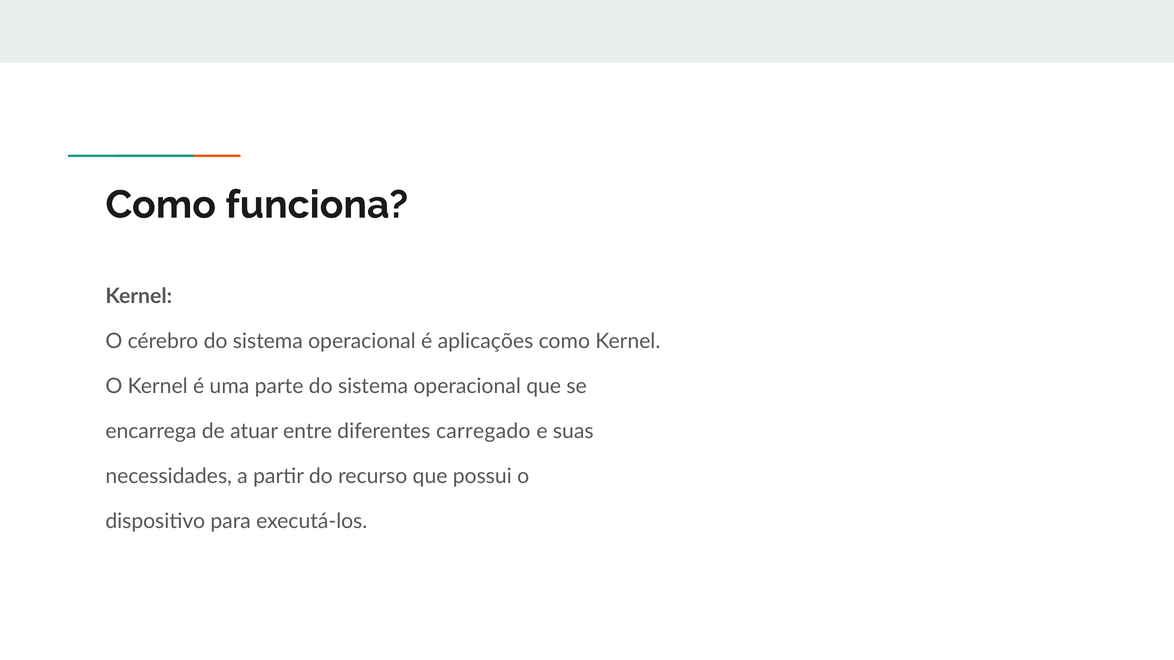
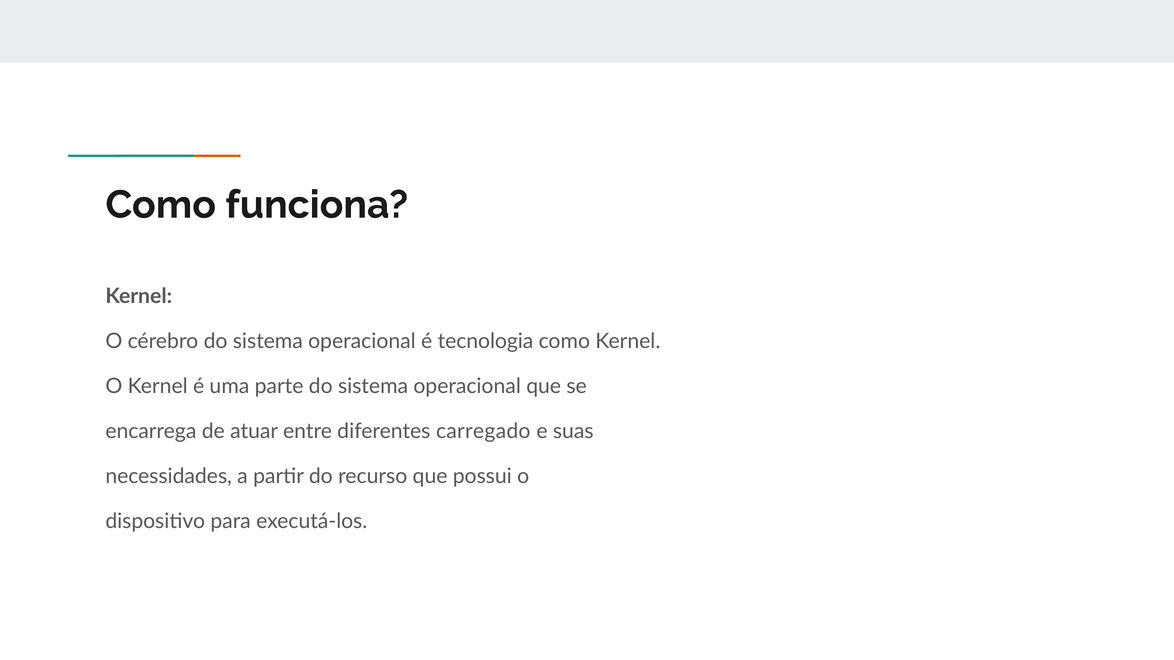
aplicações: aplicações -> tecnologia (486, 342)
